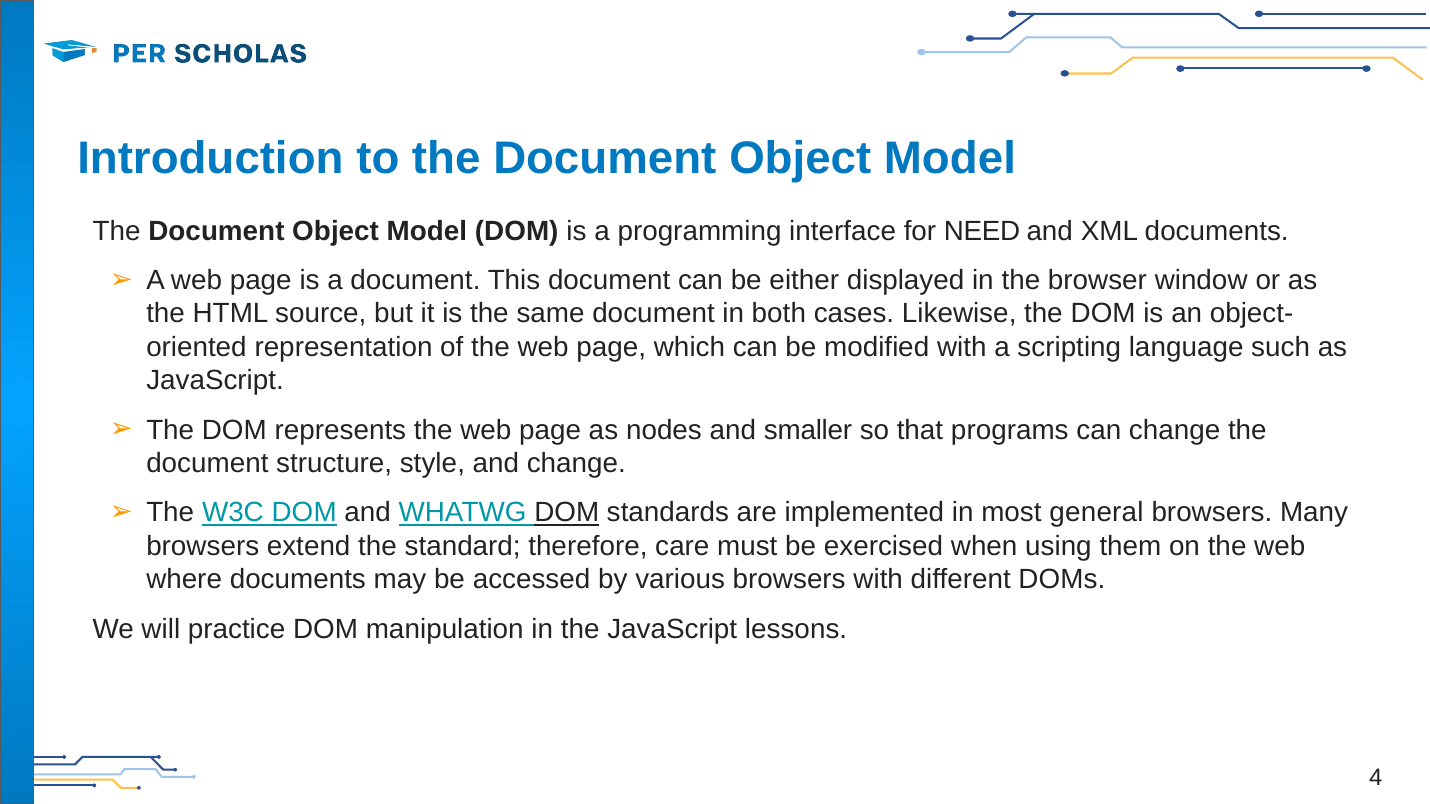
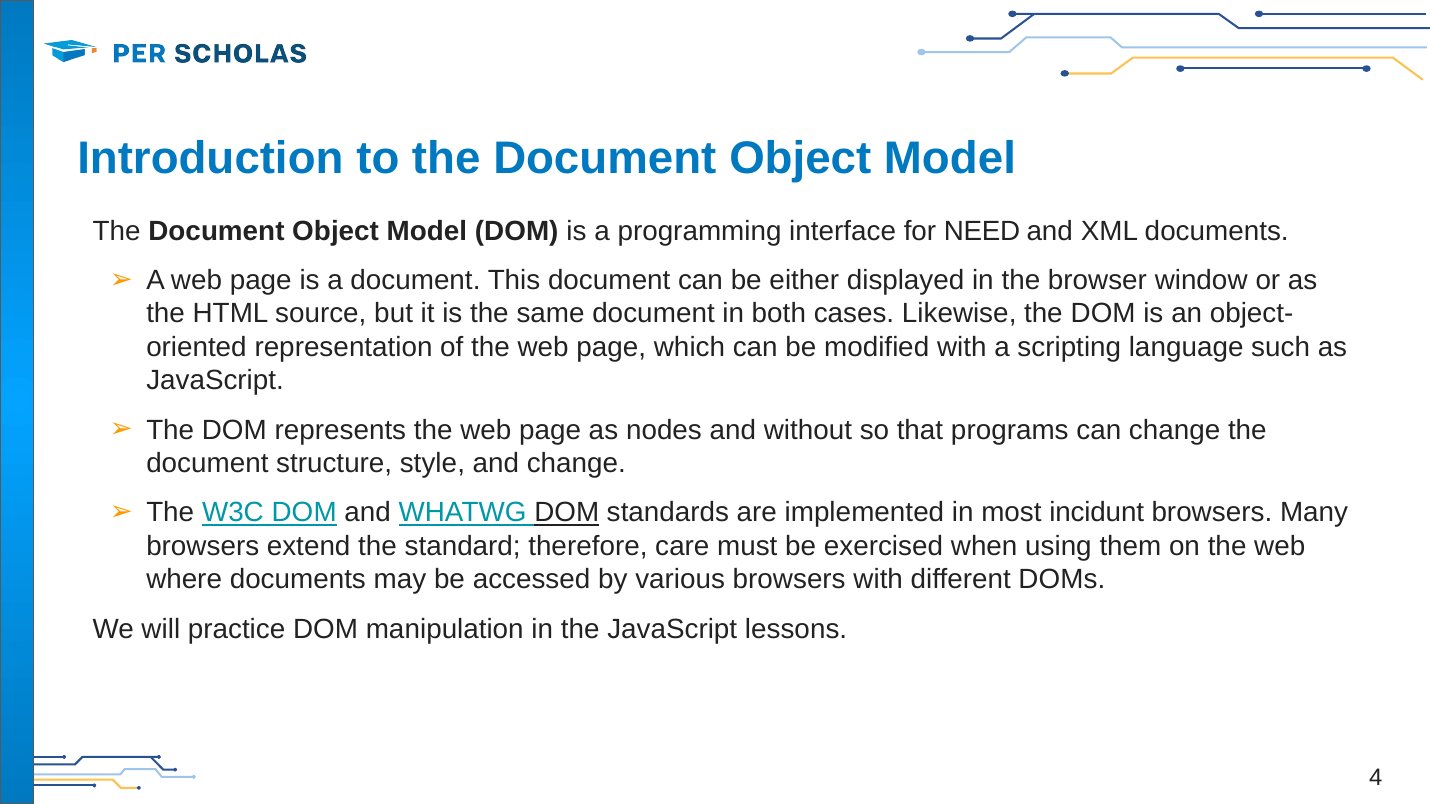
smaller: smaller -> without (808, 430)
general: general -> incidunt (1097, 513)
